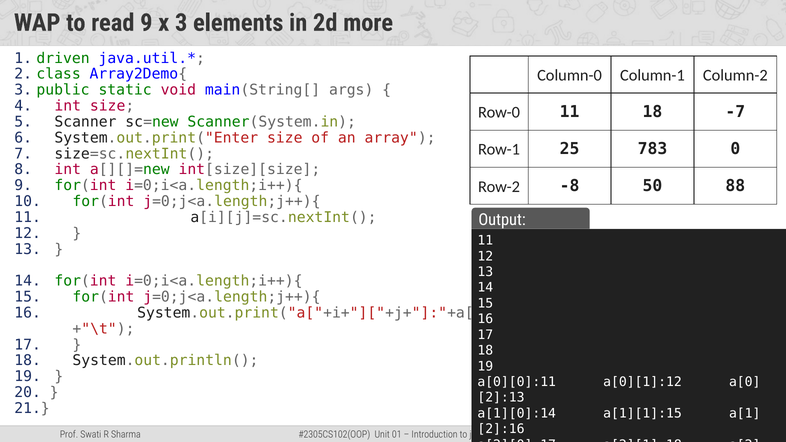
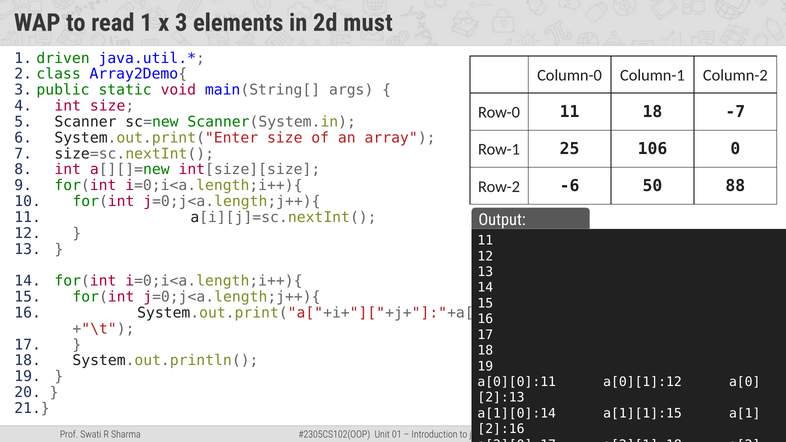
read 9: 9 -> 1 (146, 23)
more: more -> must (368, 23)
783: 783 -> 106 (652, 149)
-8: -8 -> -6 (570, 186)
